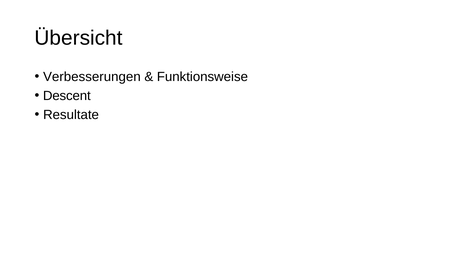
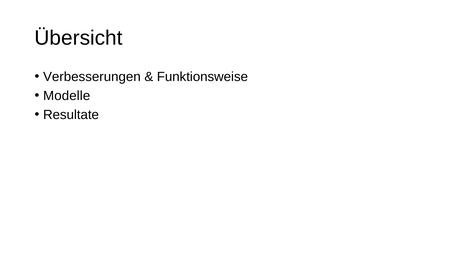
Descent: Descent -> Modelle (67, 96)
